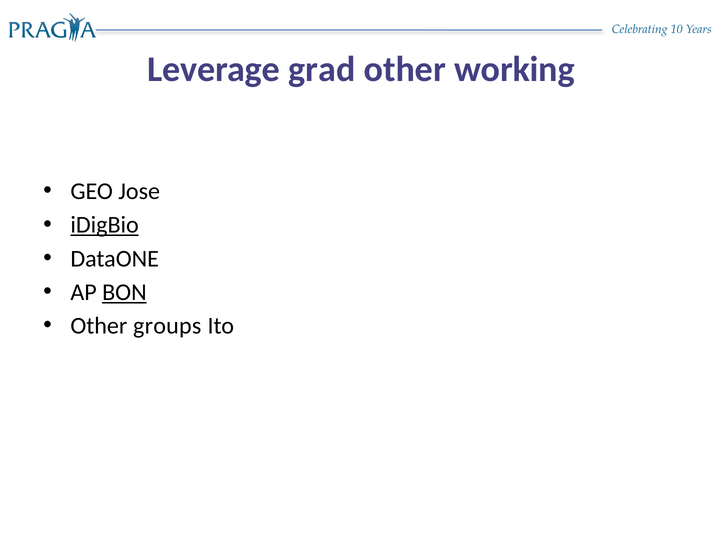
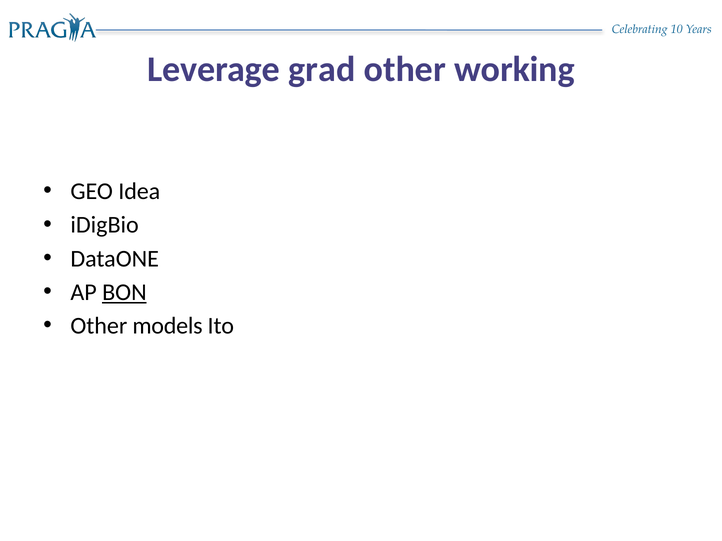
Jose: Jose -> Idea (139, 191)
iDigBio underline: present -> none (105, 225)
groups: groups -> models (167, 326)
